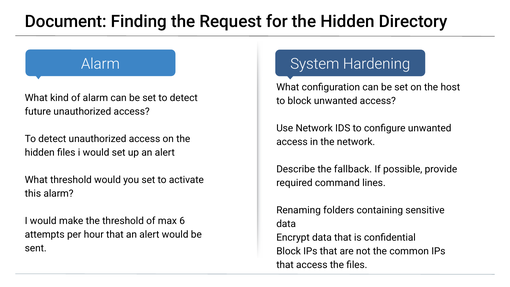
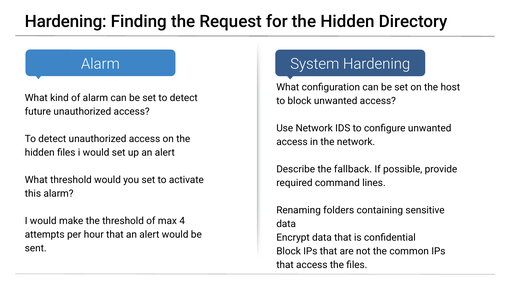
Document: Document -> Hardening (66, 22)
6: 6 -> 4 (182, 221)
